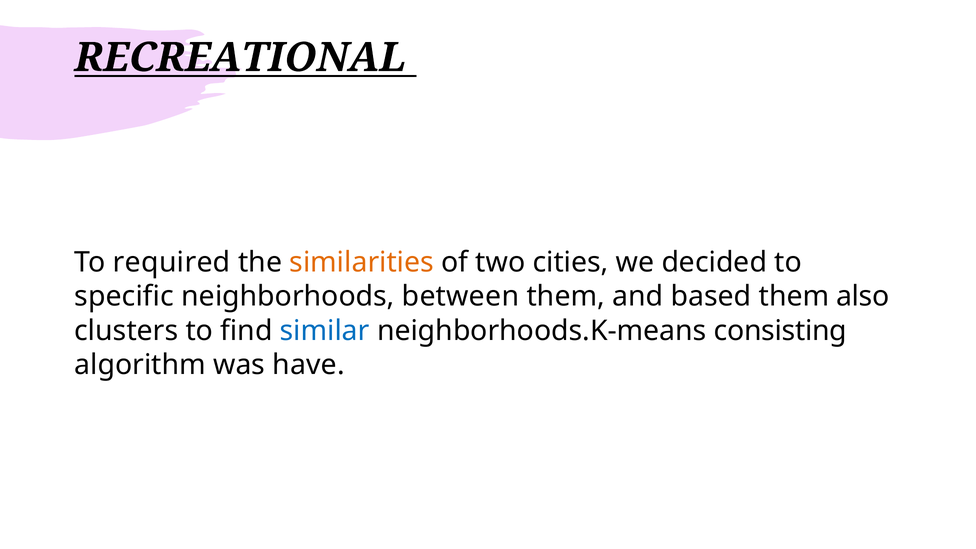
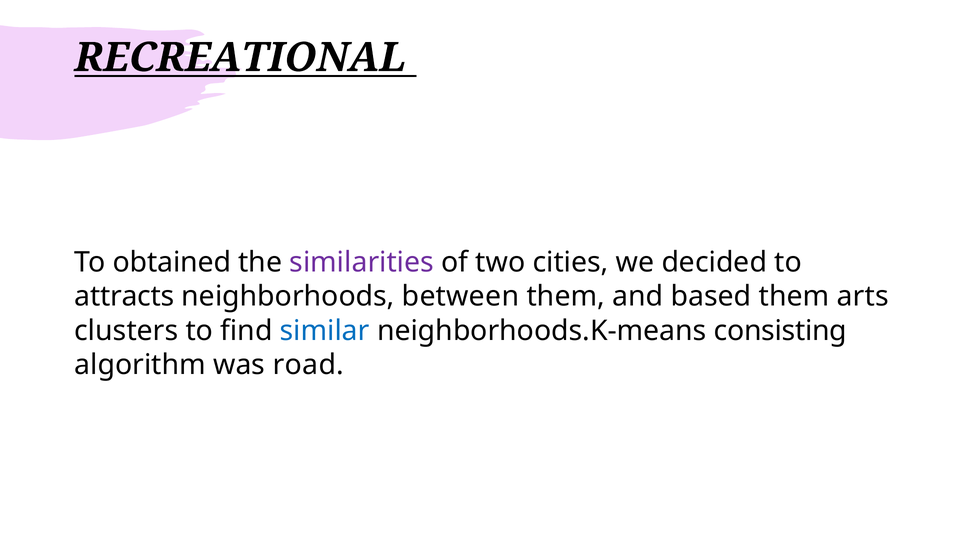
required: required -> obtained (172, 262)
similarities colour: orange -> purple (362, 262)
specific: specific -> attracts (124, 296)
also: also -> arts (863, 296)
have: have -> road (308, 365)
